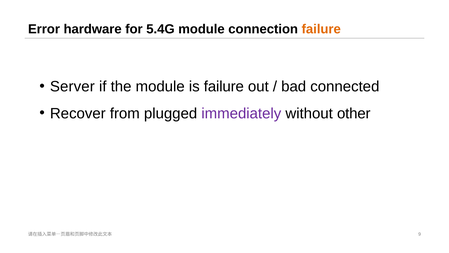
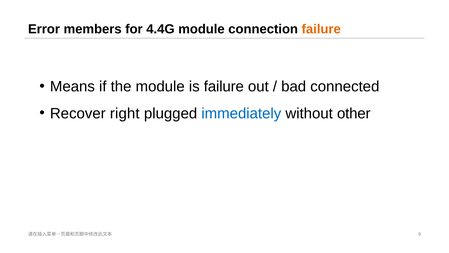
hardware: hardware -> members (93, 29)
5.4G: 5.4G -> 4.4G (160, 29)
Server: Server -> Means (72, 86)
from: from -> right (125, 113)
immediately colour: purple -> blue (241, 113)
